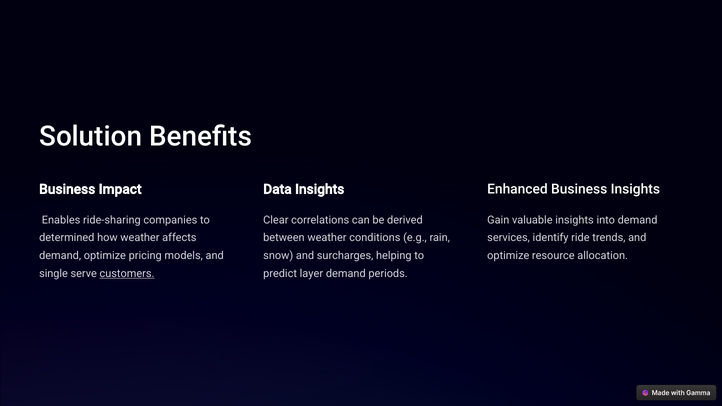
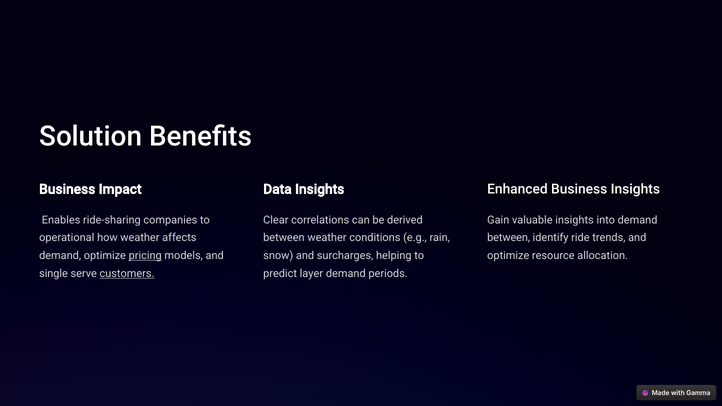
determined: determined -> operational (67, 238)
services: services -> between (509, 238)
pricing underline: none -> present (145, 256)
